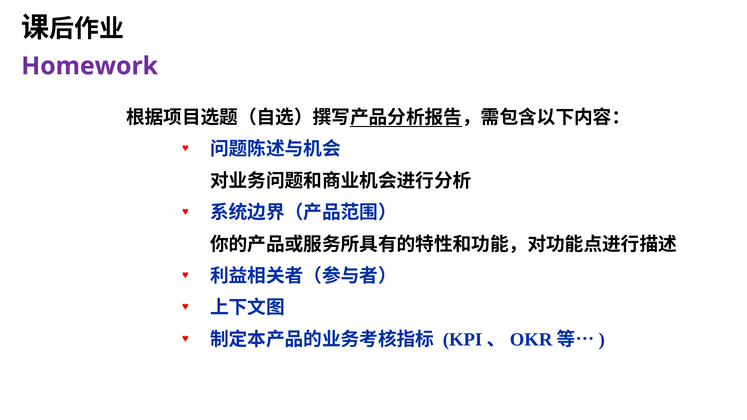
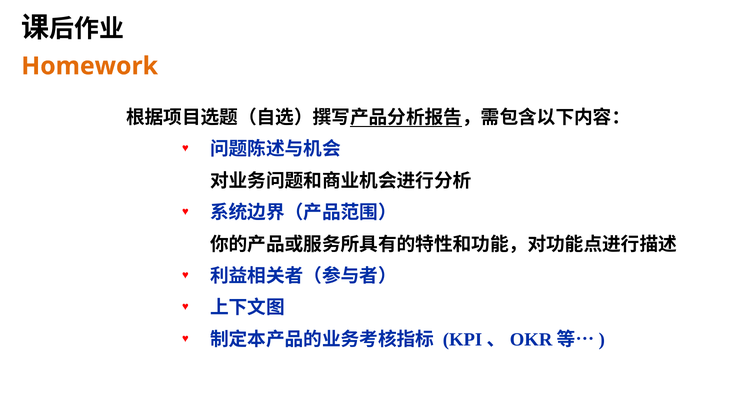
Homework colour: purple -> orange (90, 66)
